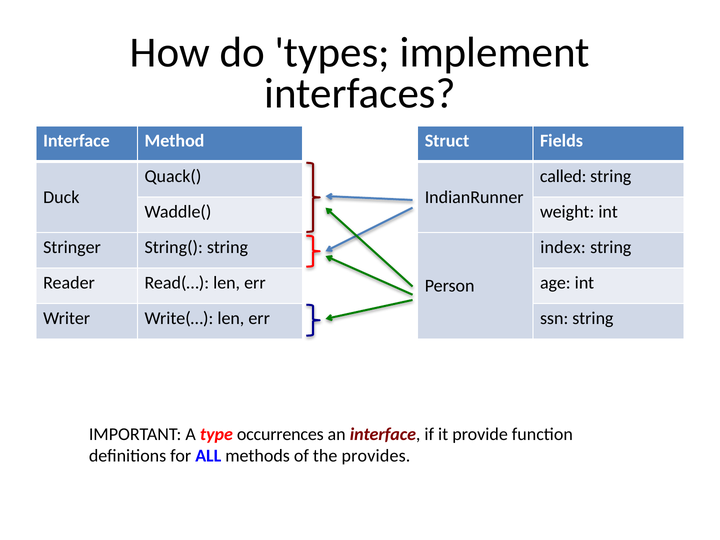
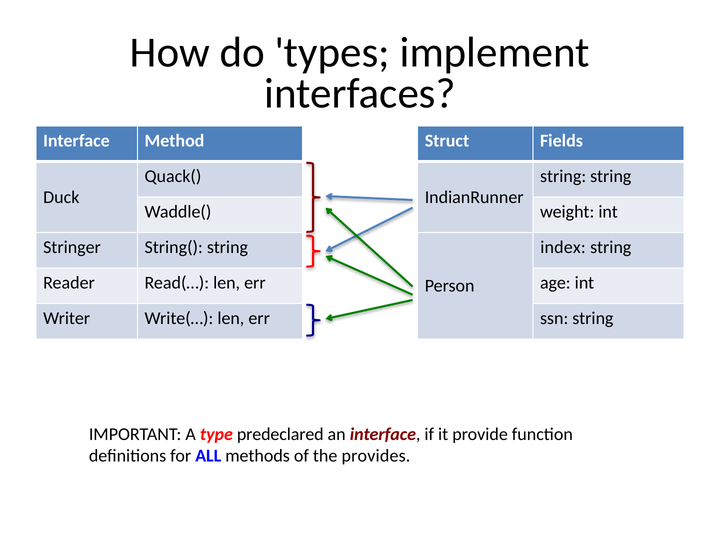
called: called -> string (563, 176)
occurrences: occurrences -> predeclared (280, 434)
